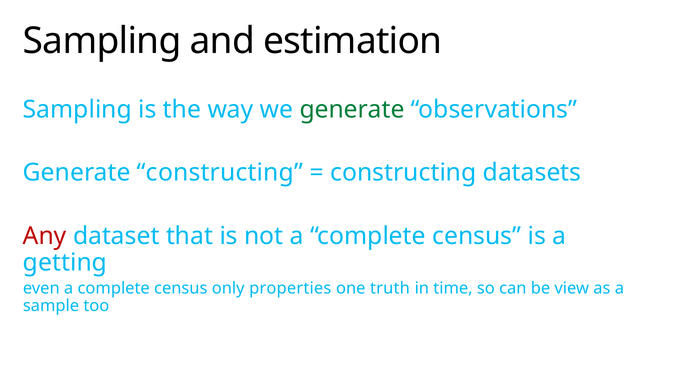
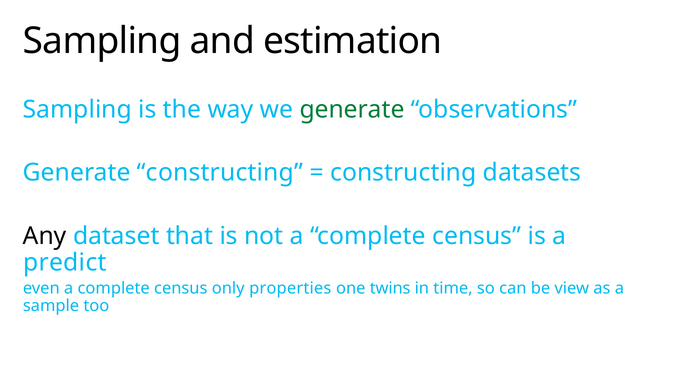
Any colour: red -> black (45, 236)
getting: getting -> predict (65, 263)
truth: truth -> twins (390, 289)
